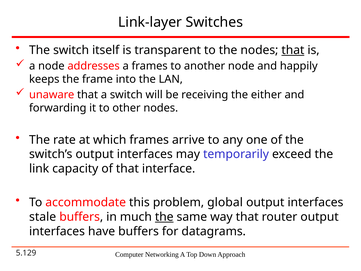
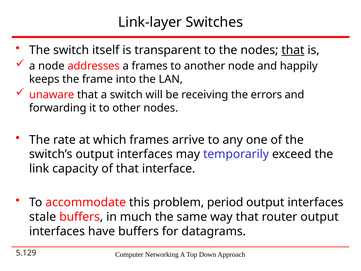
either: either -> errors (266, 95)
global: global -> period (225, 202)
the underline: present -> none (164, 217)
